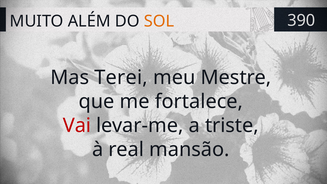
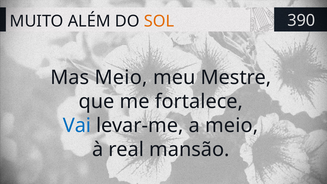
Mas Terei: Terei -> Meio (121, 78)
Vai colour: red -> blue (77, 126)
a triste: triste -> meio (232, 126)
